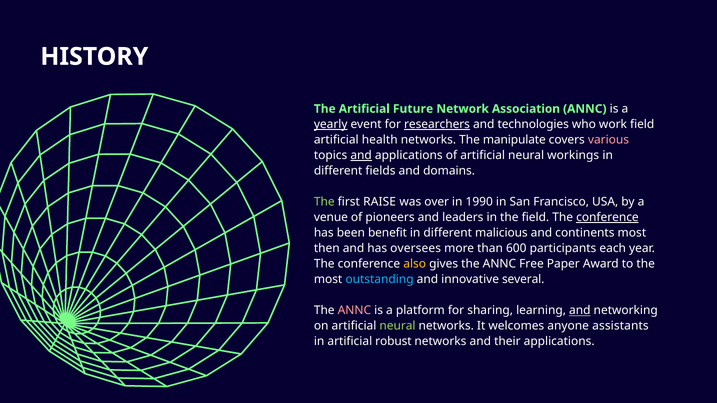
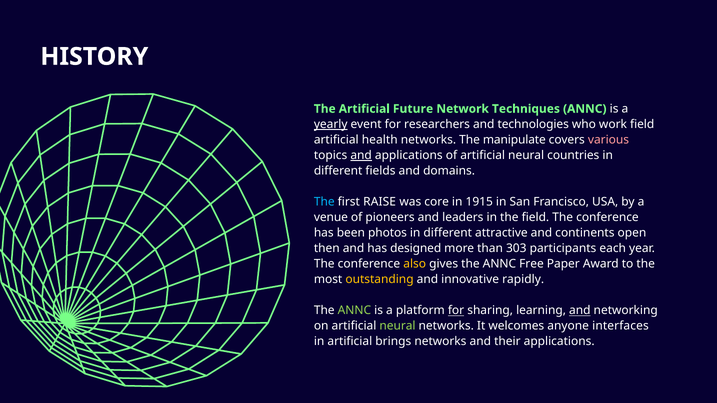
Association: Association -> Techniques (526, 109)
researchers underline: present -> none (437, 124)
workings: workings -> countries (573, 155)
The colour: light green -> light blue (324, 202)
over: over -> core (437, 202)
1990: 1990 -> 1915 (479, 202)
conference underline: present -> none (607, 218)
benefit: benefit -> photos (387, 233)
malicious: malicious -> attractive (501, 233)
continents most: most -> open (632, 233)
oversees: oversees -> designed (416, 249)
600: 600 -> 303 (516, 249)
outstanding colour: light blue -> yellow (380, 280)
several: several -> rapidly (523, 280)
ANNC colour: pink -> light green (354, 311)
for underline: none -> present (456, 311)
assistants: assistants -> interfaces (620, 326)
robust: robust -> brings (393, 342)
